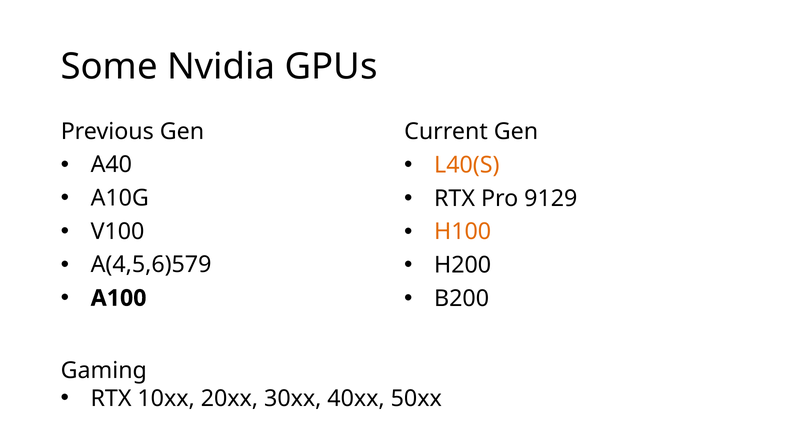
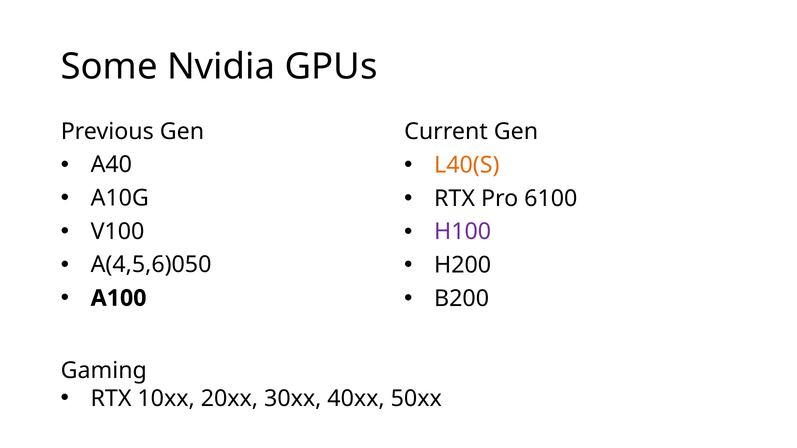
9129: 9129 -> 6100 (551, 199)
H100 colour: orange -> purple (463, 232)
A(4,5,6)579: A(4,5,6)579 -> A(4,5,6)050 (151, 265)
